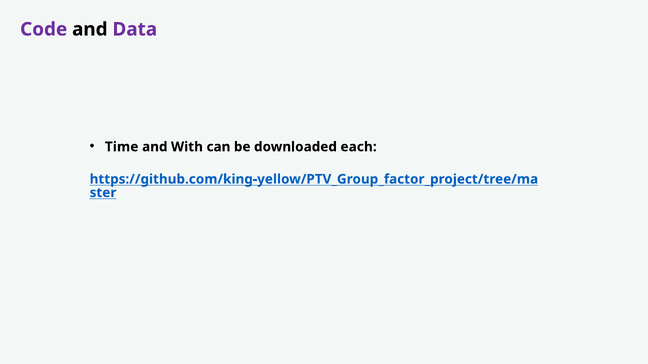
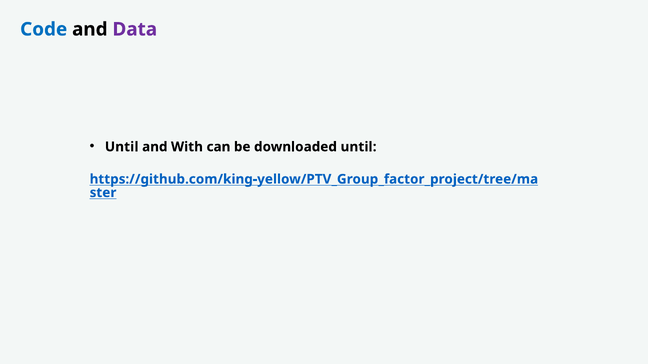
Code colour: purple -> blue (44, 29)
Time: Time -> Until (122, 147)
downloaded each: each -> until (359, 147)
